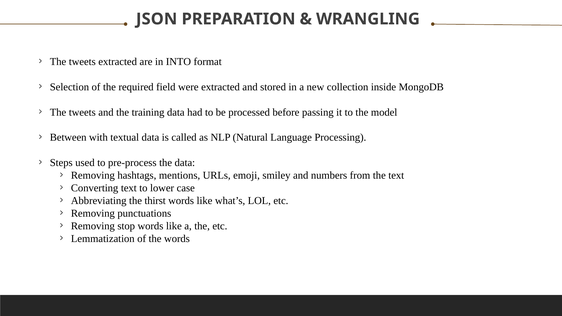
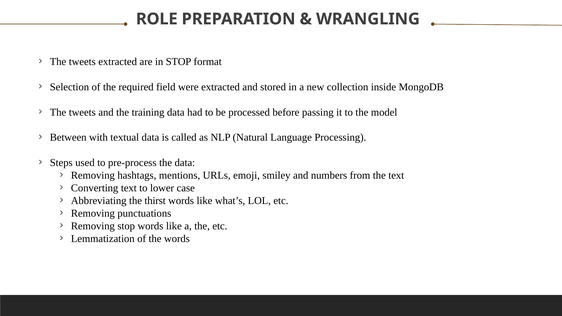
JSON: JSON -> ROLE (157, 19)
in INTO: INTO -> STOP (178, 62)
